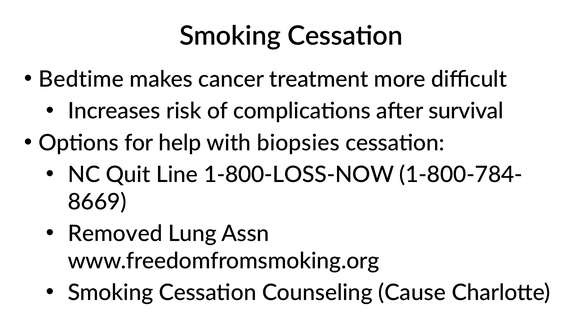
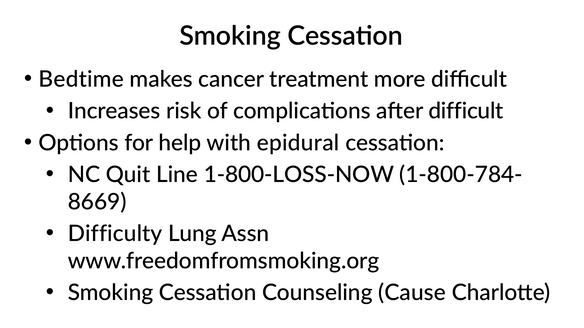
after survival: survival -> difficult (466, 111)
biopsies: biopsies -> epidural (298, 143)
Removed: Removed -> Difficulty (115, 234)
